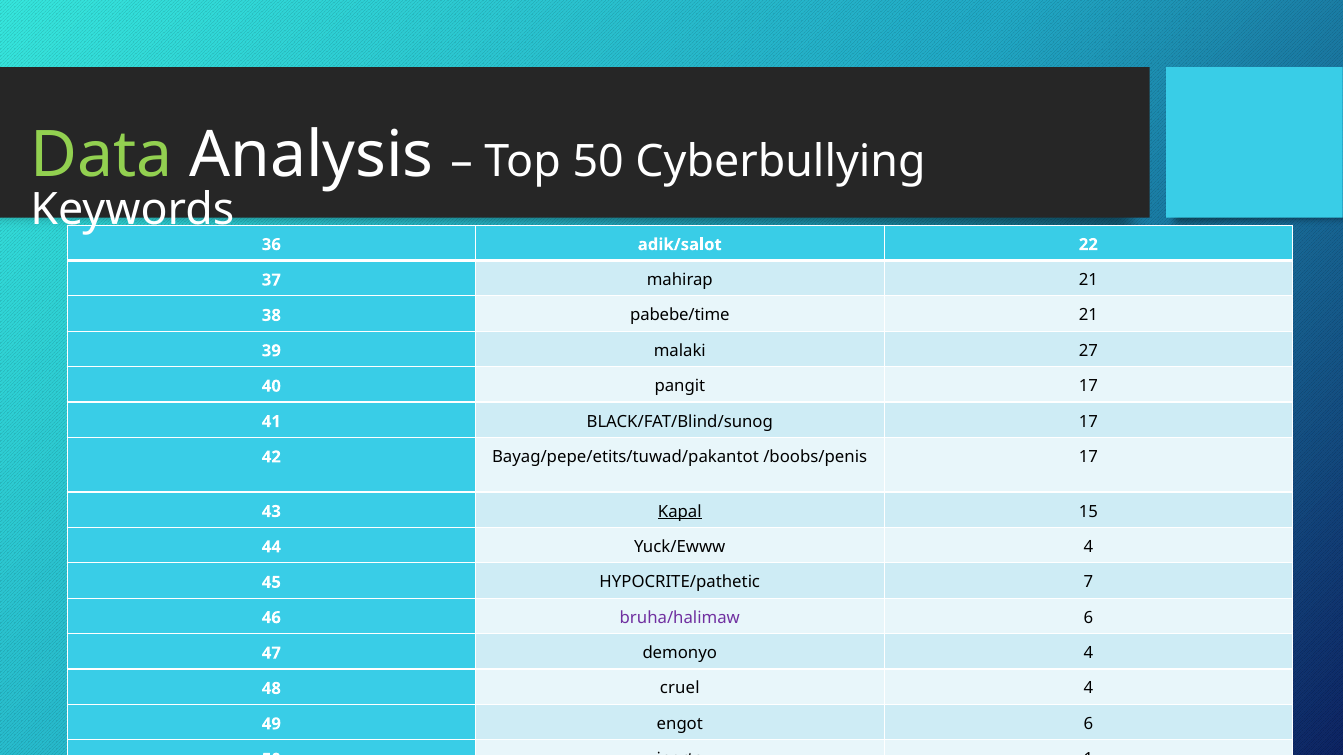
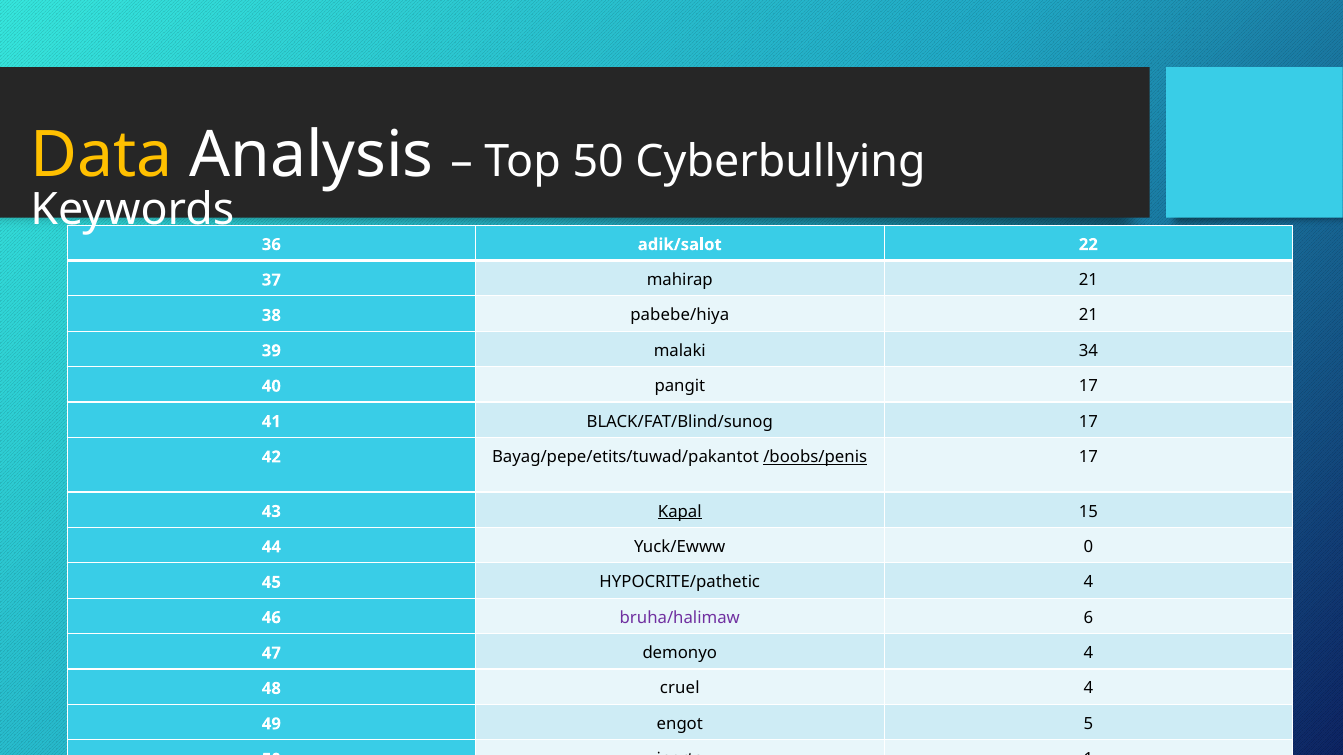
Data colour: light green -> yellow (102, 155)
pabebe/time: pabebe/time -> pabebe/hiya (680, 316)
27: 27 -> 34 (1088, 351)
/boobs/penis underline: none -> present (815, 457)
Yuck/Ewww 4: 4 -> 0 (1088, 547)
HYPOCRITE/pathetic 7: 7 -> 4 (1088, 583)
engot 6: 6 -> 5 (1088, 724)
